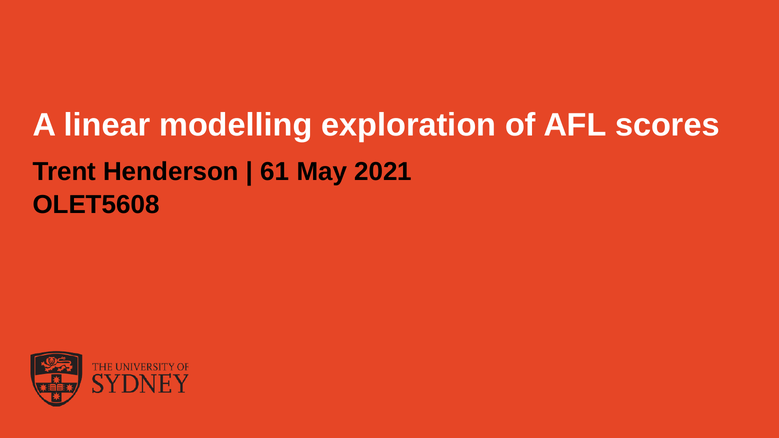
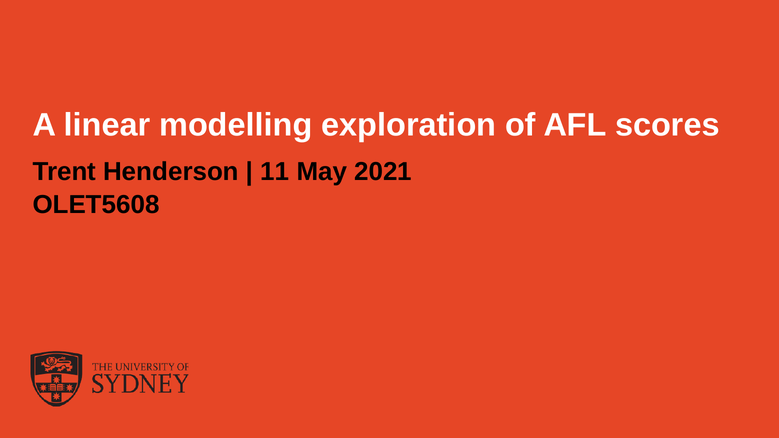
61: 61 -> 11 (275, 172)
